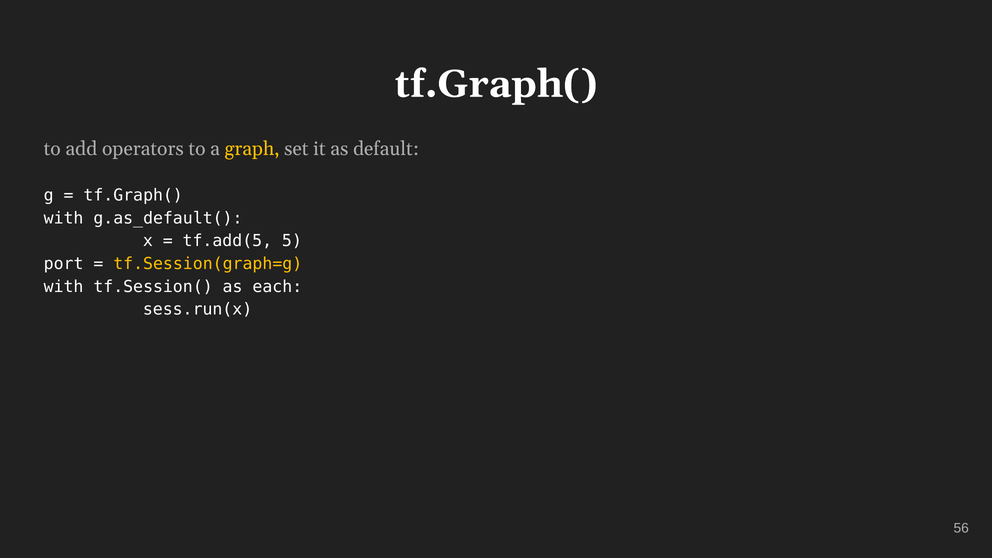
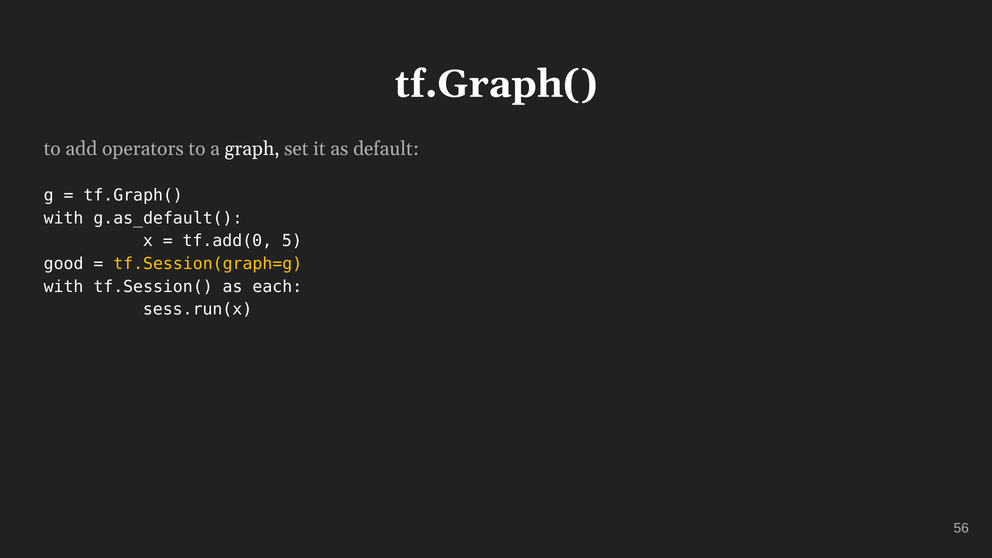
graph colour: yellow -> white (252, 149)
tf.add(5: tf.add(5 -> tf.add(0 (227, 241)
port: port -> good (64, 264)
